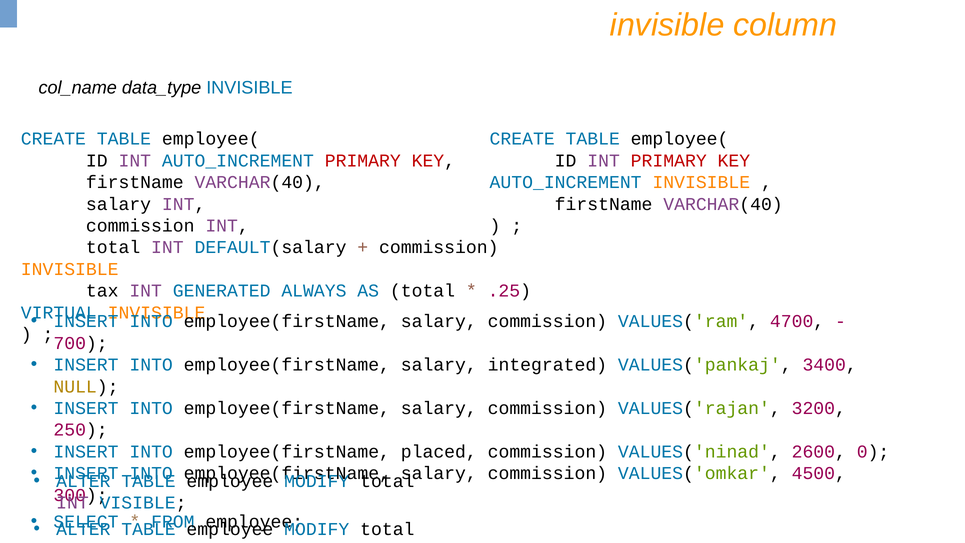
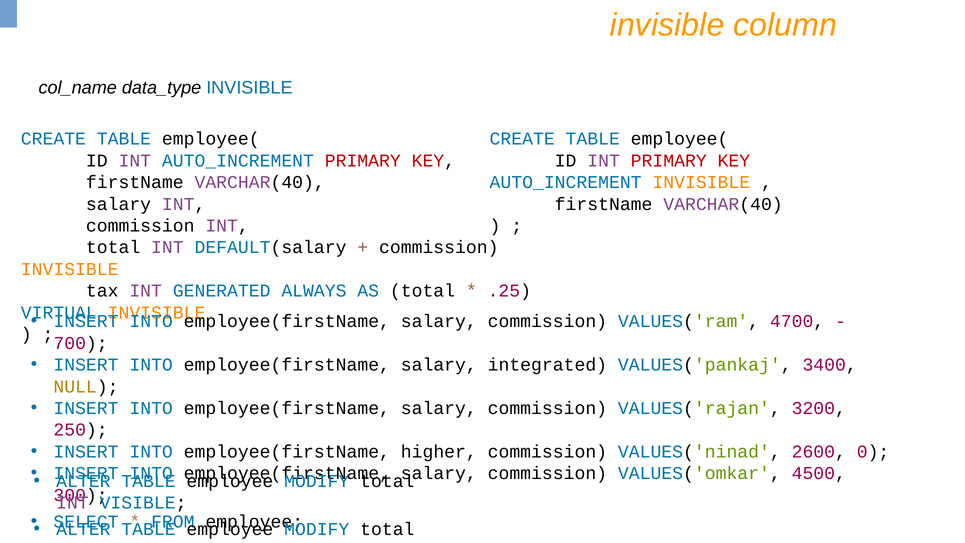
placed: placed -> higher (439, 452)
